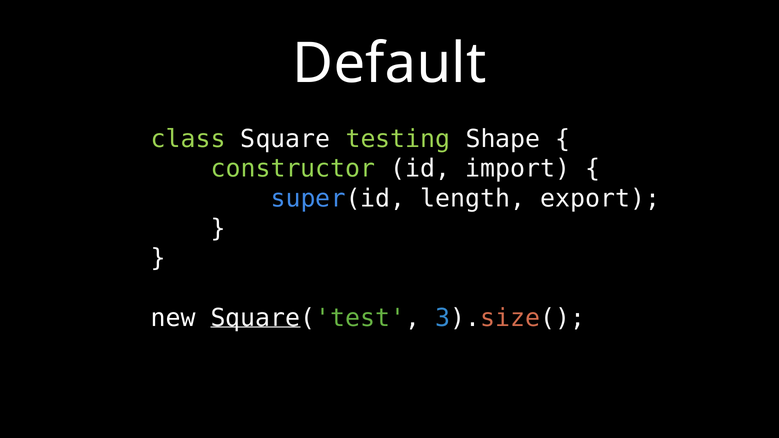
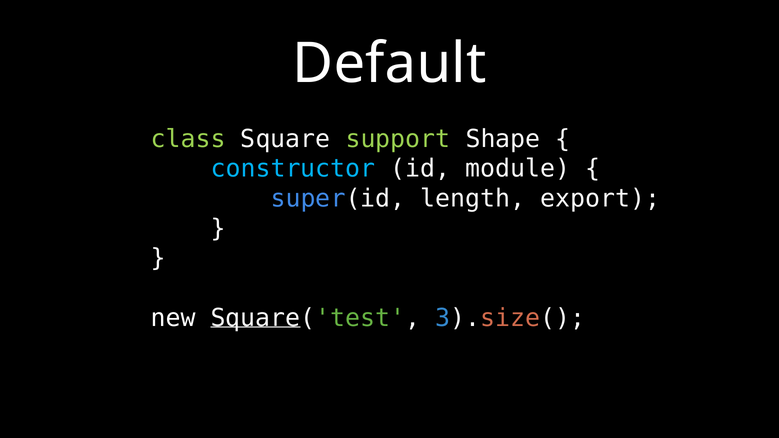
testing: testing -> support (398, 139)
constructor colour: light green -> light blue (293, 169)
import: import -> module (518, 169)
